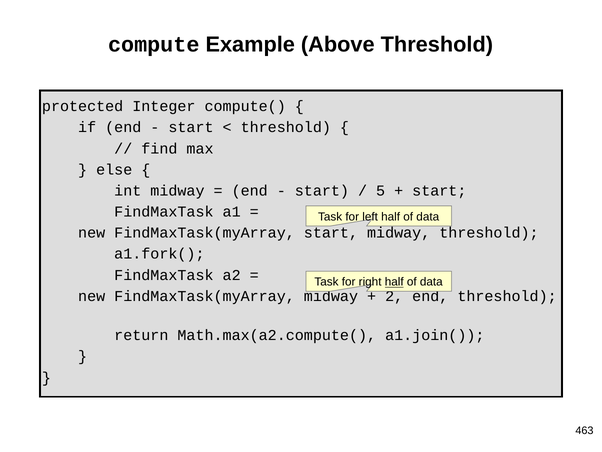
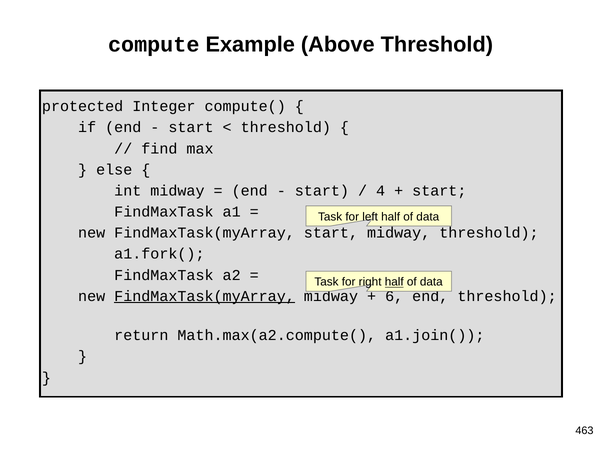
5: 5 -> 4 (381, 191)
FindMaxTask(myArray underline: none -> present (205, 296)
2: 2 -> 6 (394, 296)
